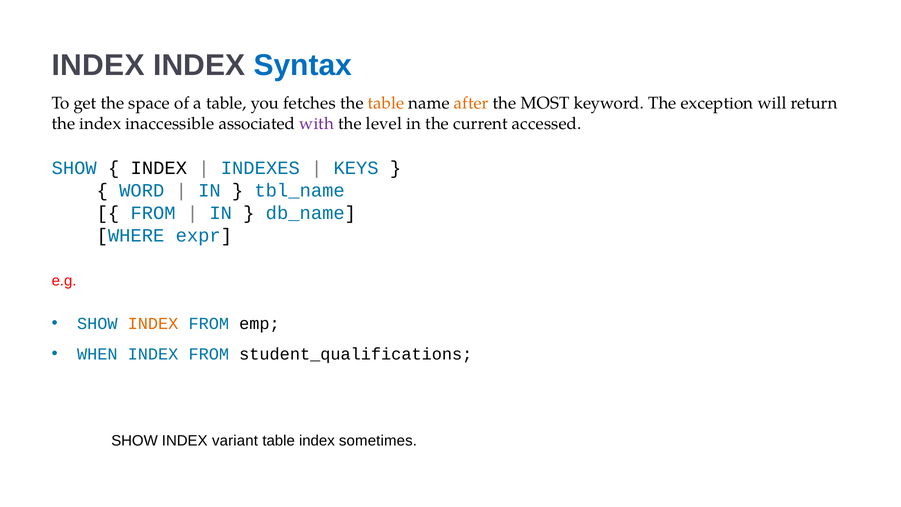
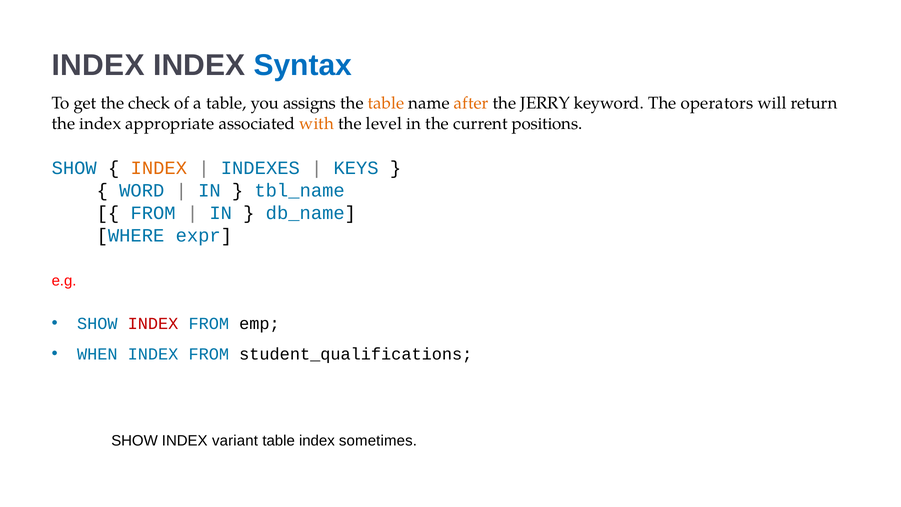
space: space -> check (149, 103)
fetches: fetches -> assigns (310, 103)
MOST: MOST -> JERRY (545, 103)
exception: exception -> operators (717, 103)
inaccessible: inaccessible -> appropriate (170, 123)
with colour: purple -> orange (317, 123)
accessed: accessed -> positions (547, 123)
INDEX colour: black -> orange (159, 168)
INDEX colour: orange -> red (153, 323)
